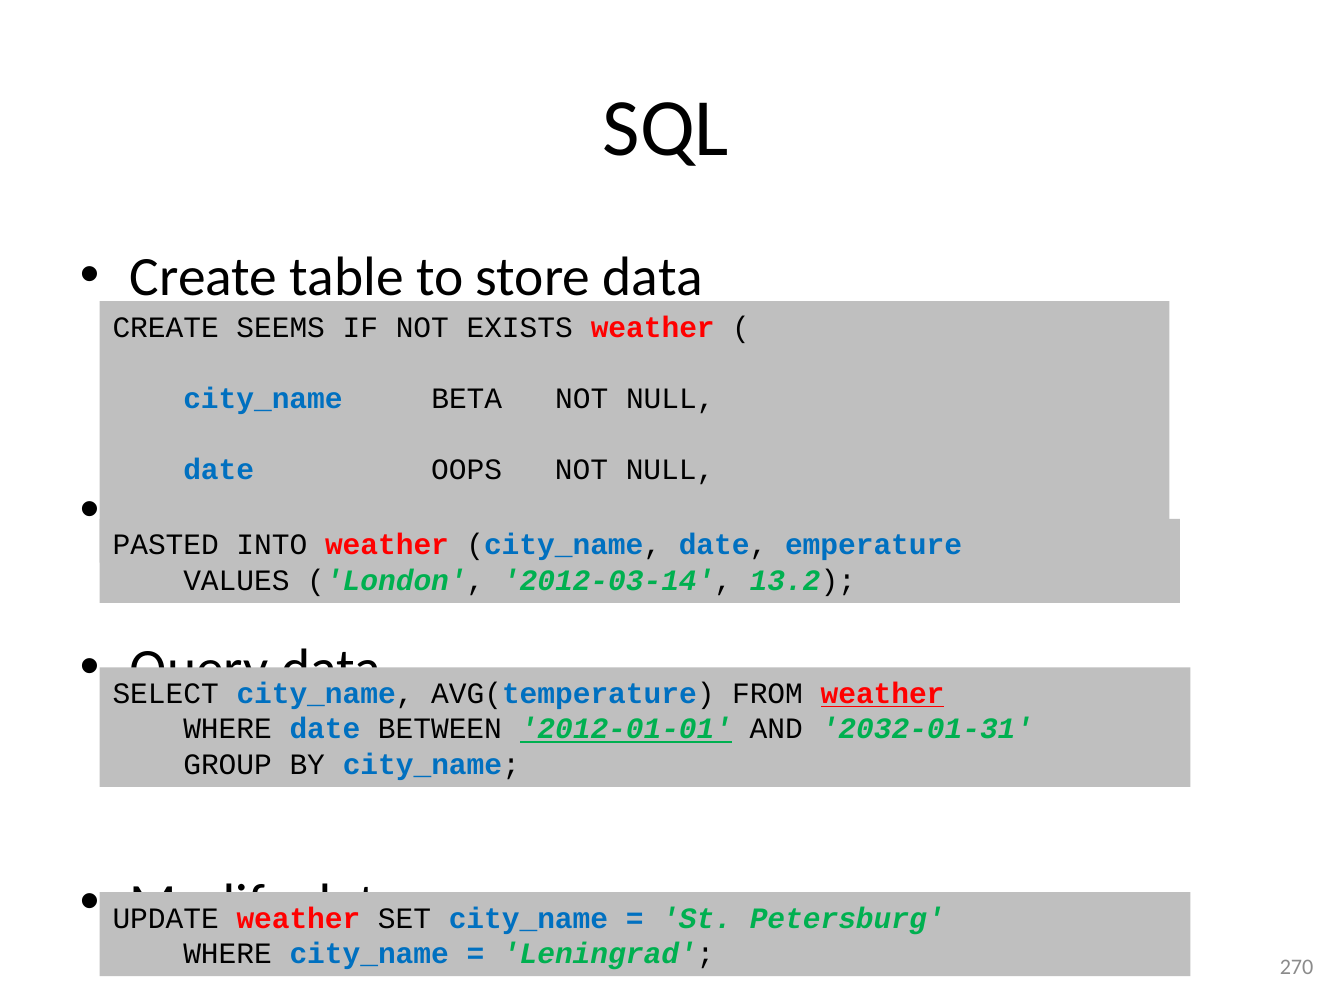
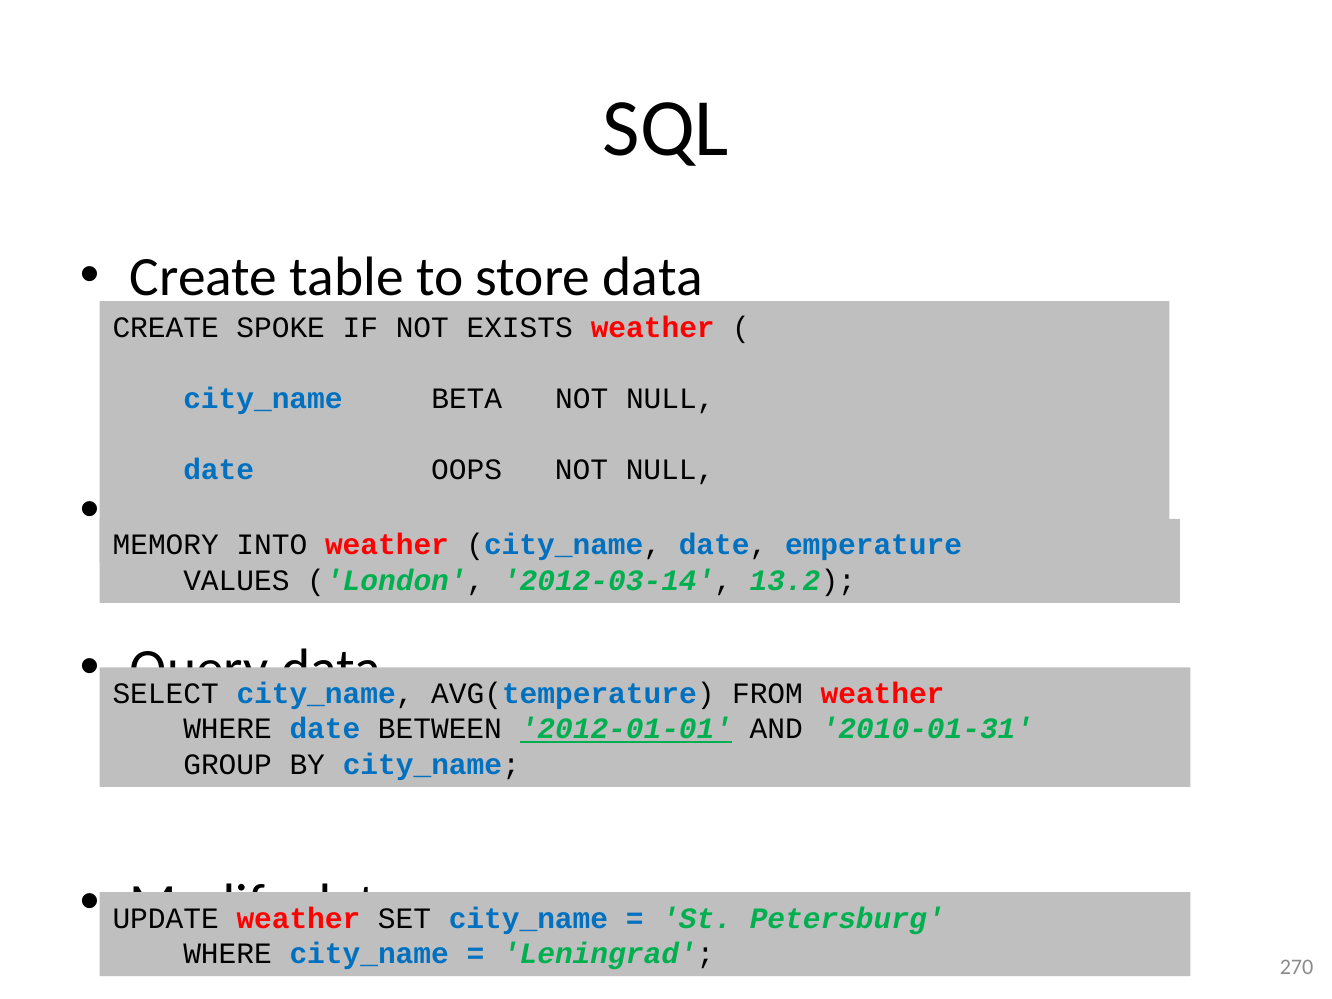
SEEMS: SEEMS -> SPOKE (281, 327)
PASTED: PASTED -> MEMORY (166, 545)
weather underline: present -> none (883, 694)
2032-01-31: 2032-01-31 -> 2010-01-31 (927, 729)
